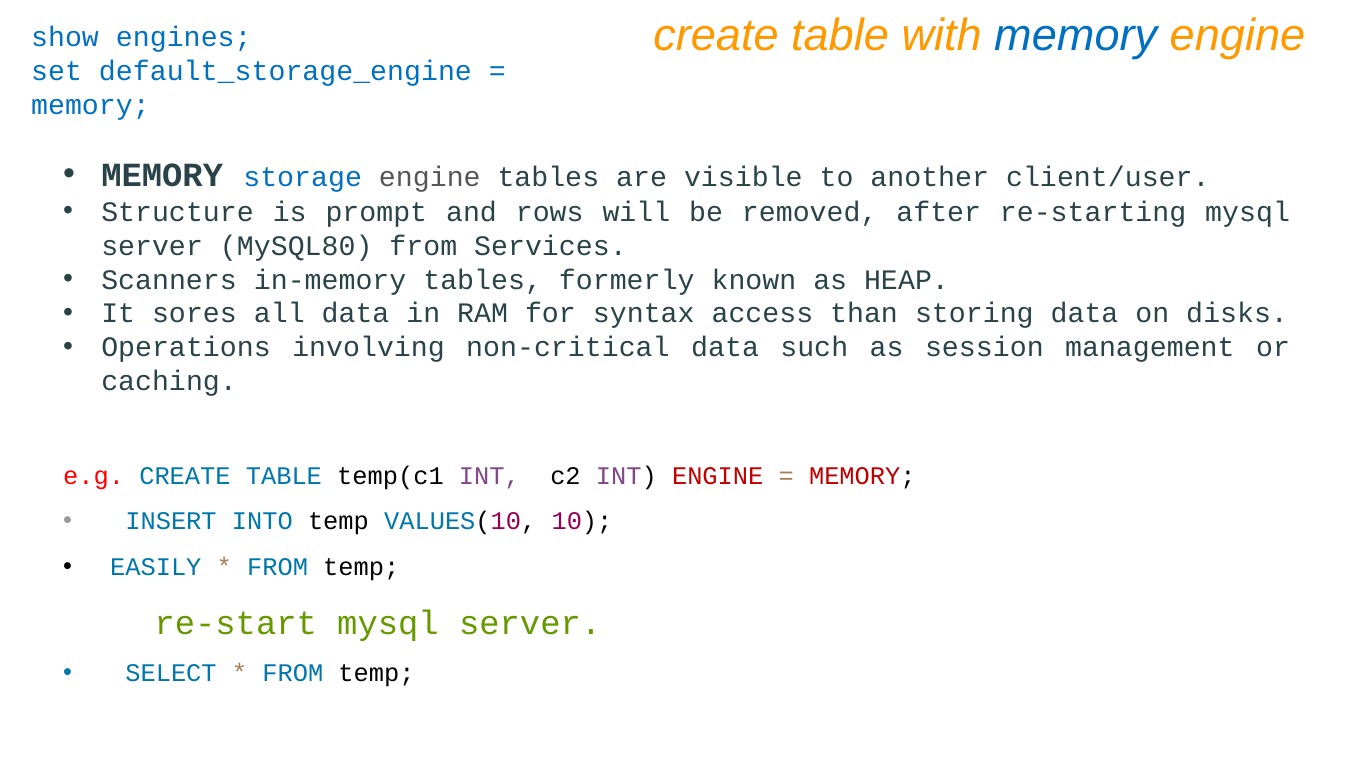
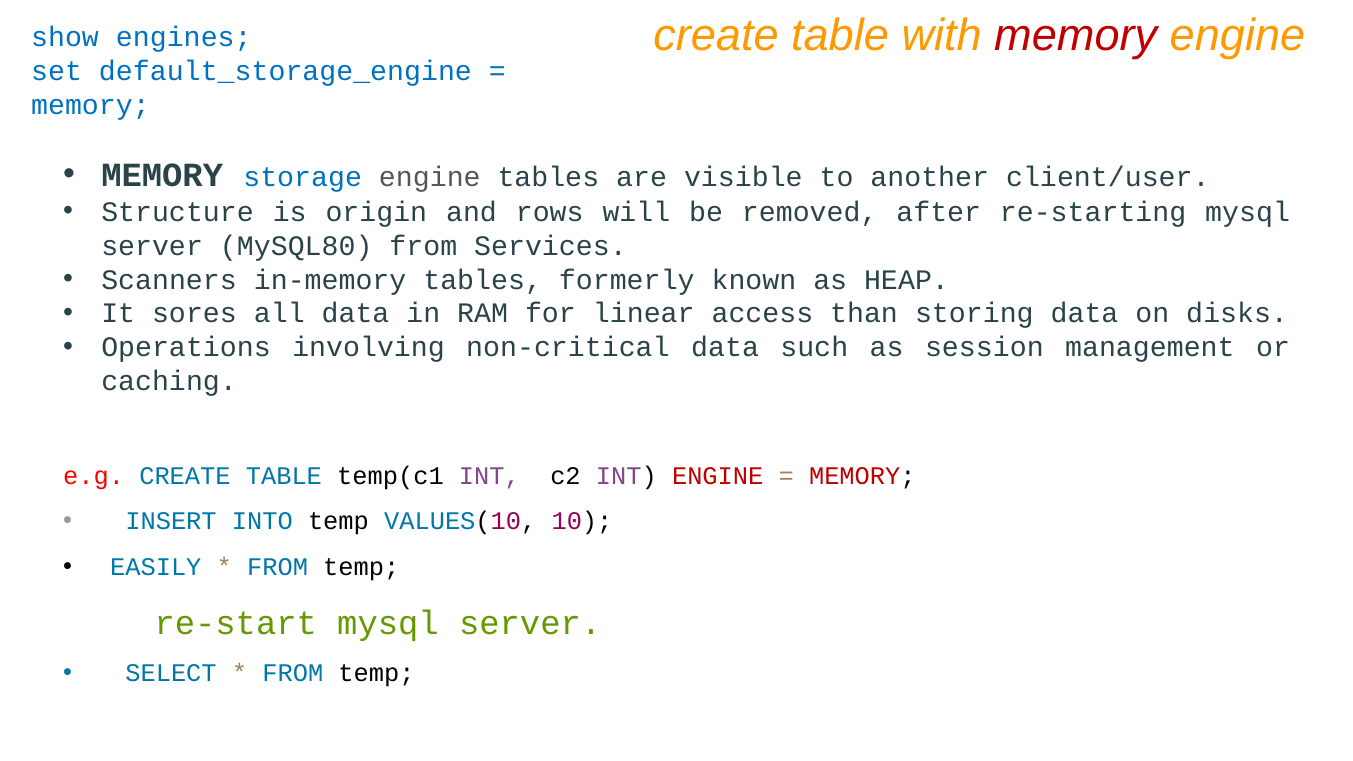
memory colour: blue -> red (1076, 35)
prompt: prompt -> origin (376, 212)
syntax: syntax -> linear (644, 314)
